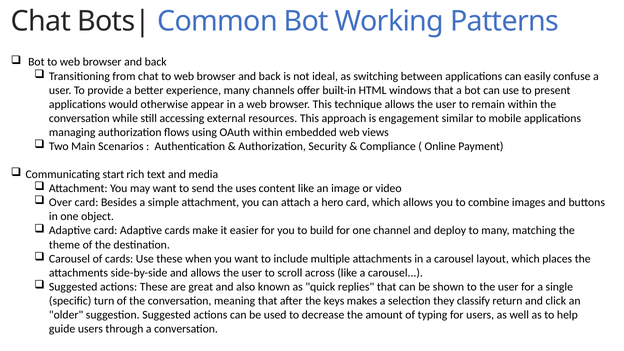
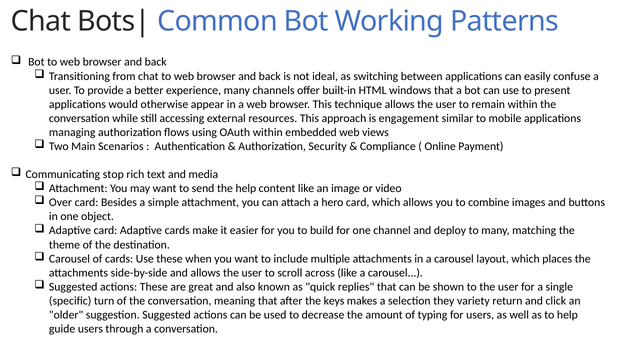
start: start -> stop (113, 174)
the uses: uses -> help (246, 188)
classify: classify -> variety (473, 301)
